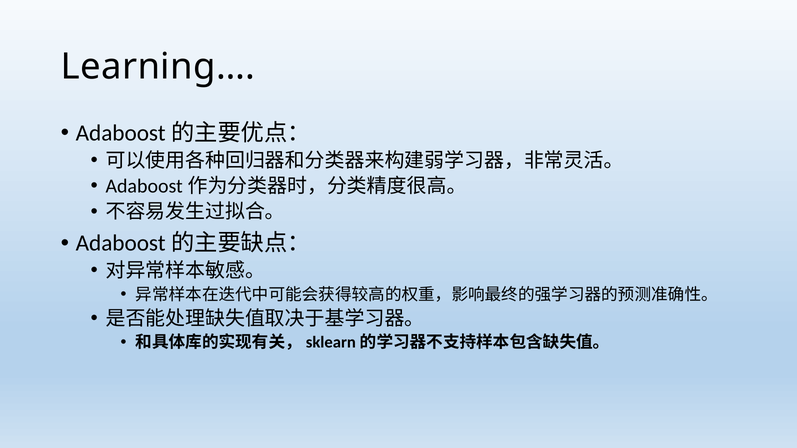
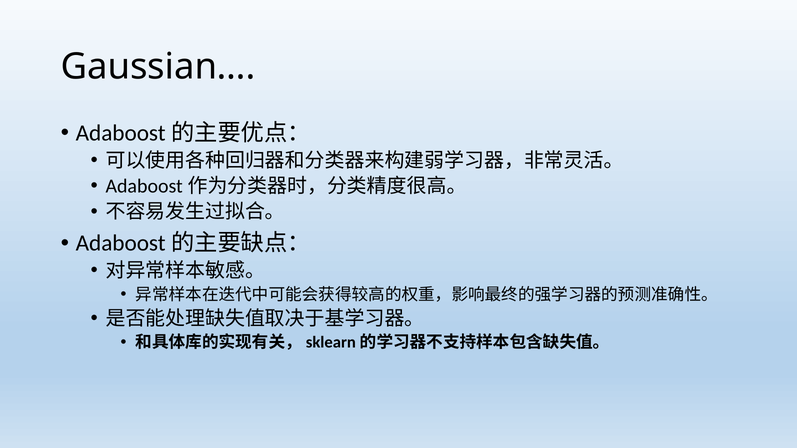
Learning…: Learning… -> Gaussian… (158, 67)
